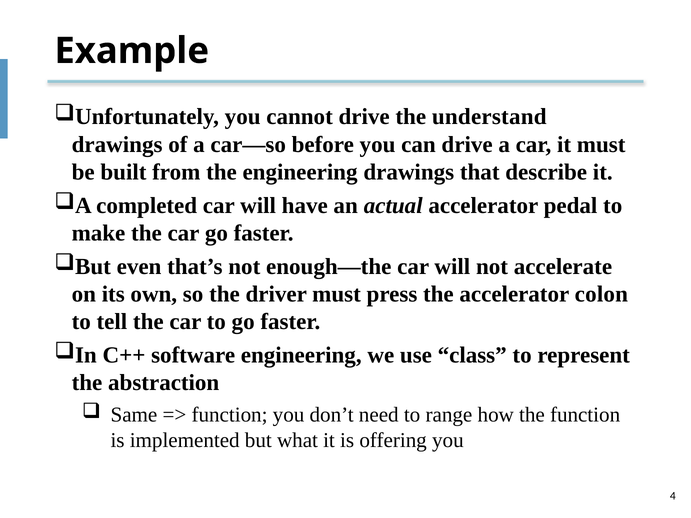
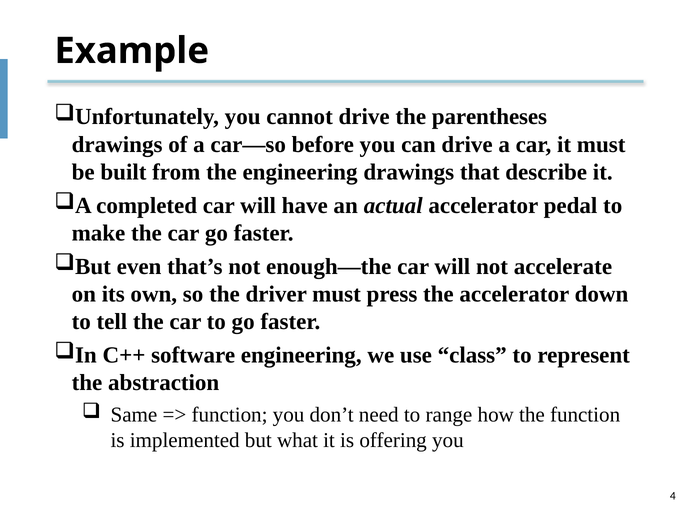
understand: understand -> parentheses (489, 117)
colon: colon -> down (602, 294)
